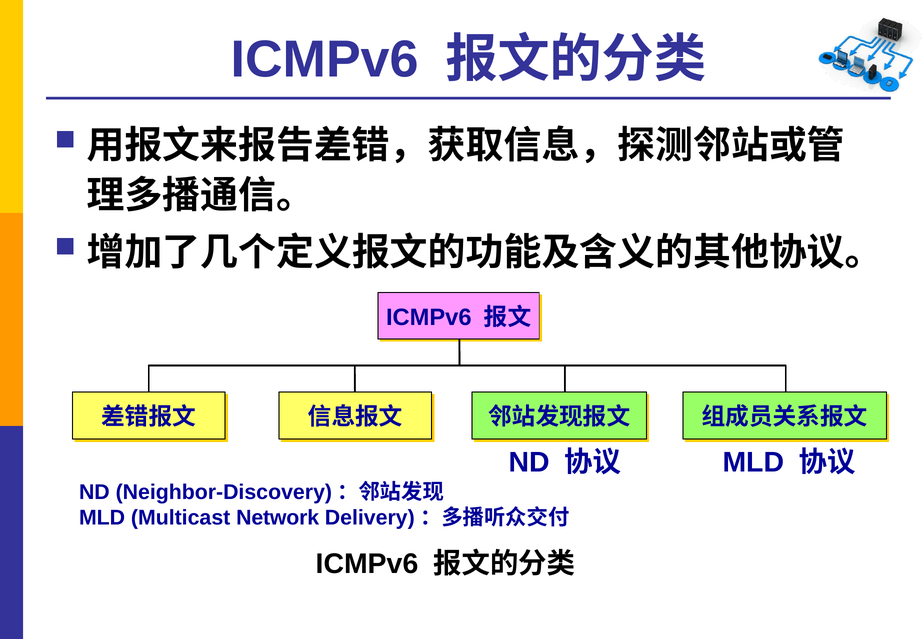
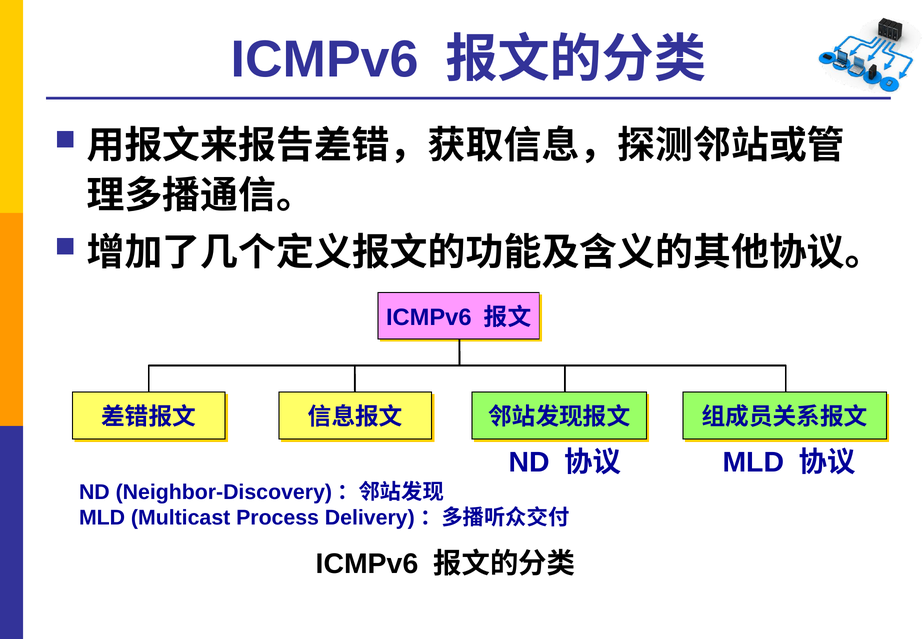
Network: Network -> Process (278, 518)
